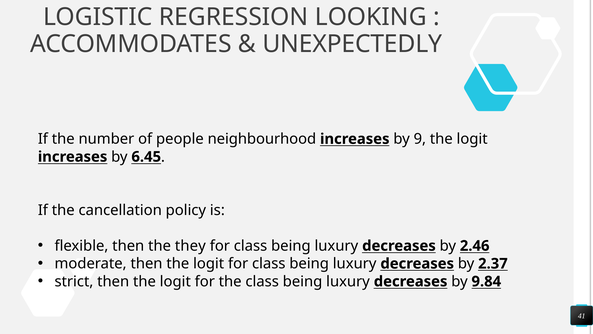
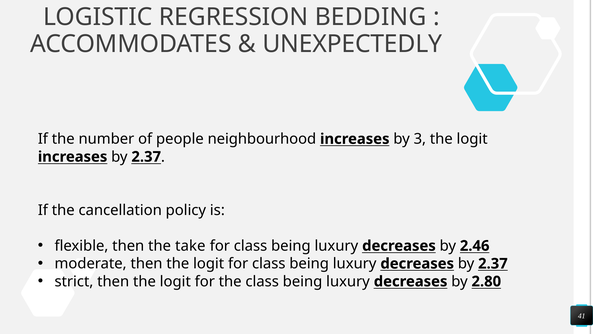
LOOKING: LOOKING -> BEDDING (371, 17)
9: 9 -> 3 (420, 139)
increases by 6.45: 6.45 -> 2.37 (146, 157)
they: they -> take (190, 246)
9.84: 9.84 -> 2.80 (486, 281)
